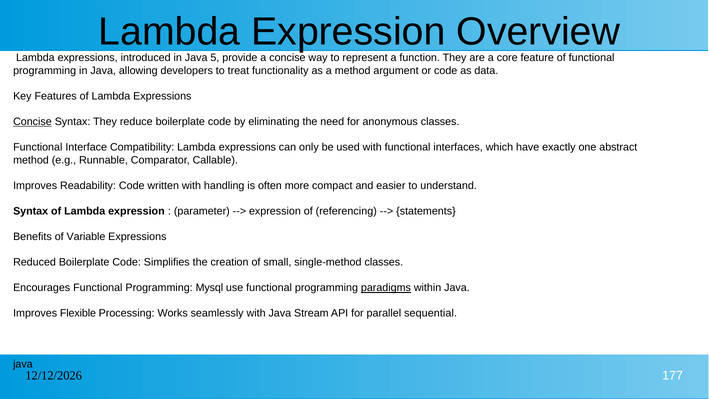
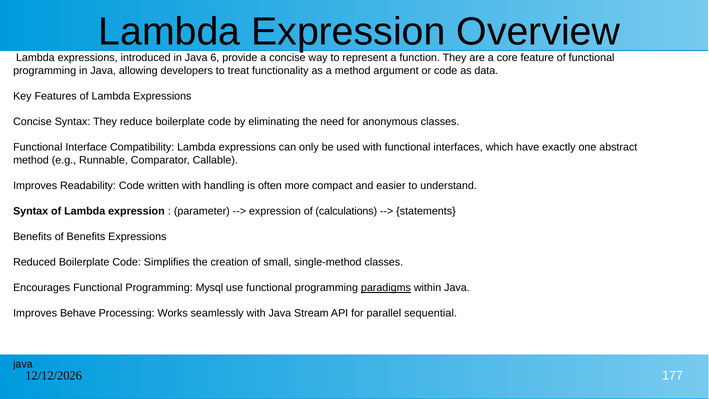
5: 5 -> 6 (215, 58)
Concise underline: present -> none (32, 122)
referencing: referencing -> calculations (346, 211)
of Variable: Variable -> Benefits (86, 237)
Flexible: Flexible -> Behave (78, 313)
